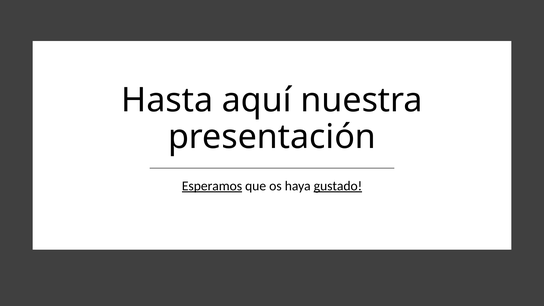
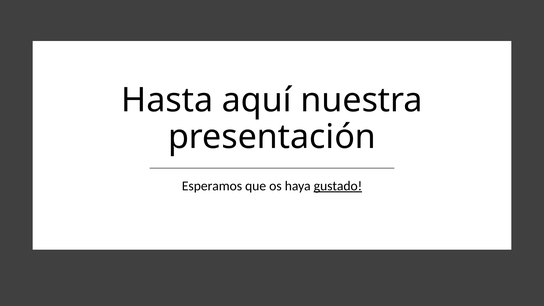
Esperamos underline: present -> none (212, 186)
